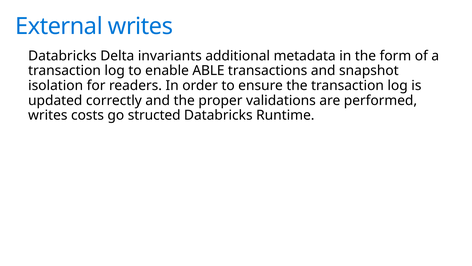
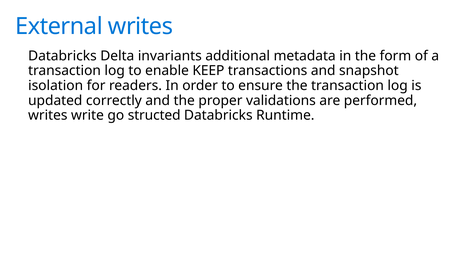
ABLE: ABLE -> KEEP (208, 71)
costs: costs -> write (87, 115)
